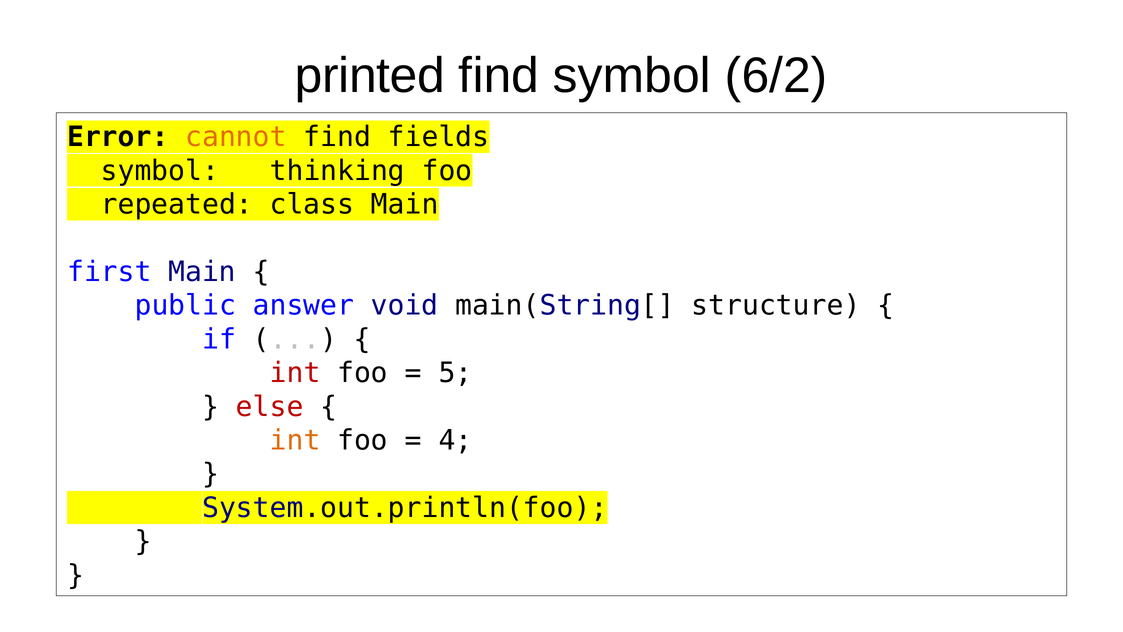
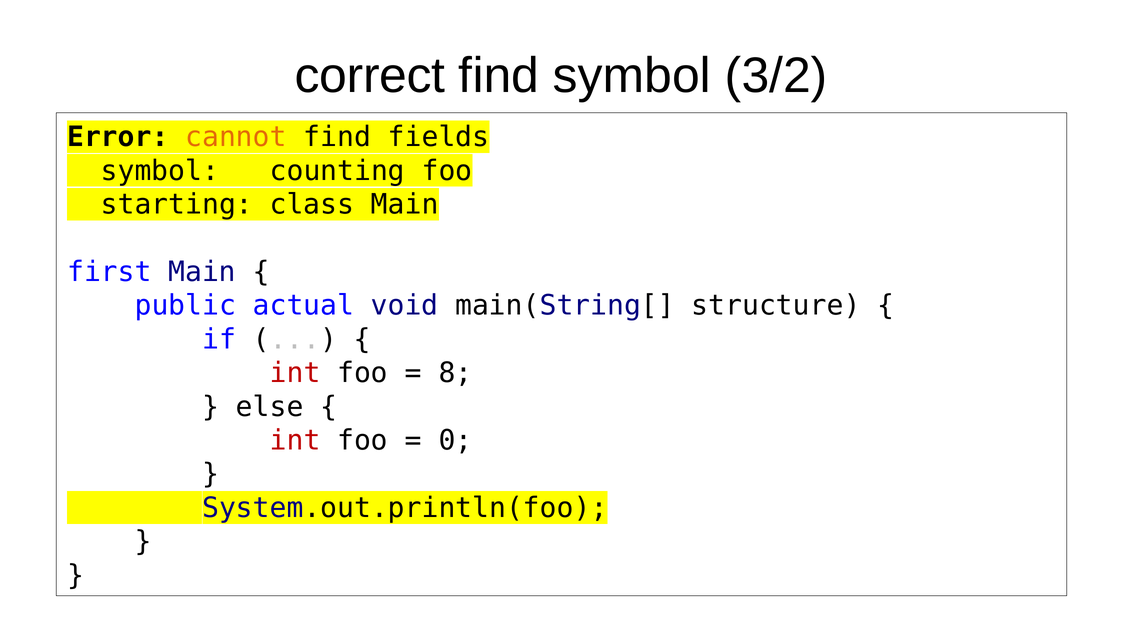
printed: printed -> correct (370, 76)
6/2: 6/2 -> 3/2 (776, 76)
thinking: thinking -> counting (337, 171)
repeated: repeated -> starting (177, 204)
answer: answer -> actual (303, 306)
5: 5 -> 8 (455, 373)
else colour: red -> black (270, 407)
int colour: orange -> red (295, 440)
4: 4 -> 0 (455, 440)
